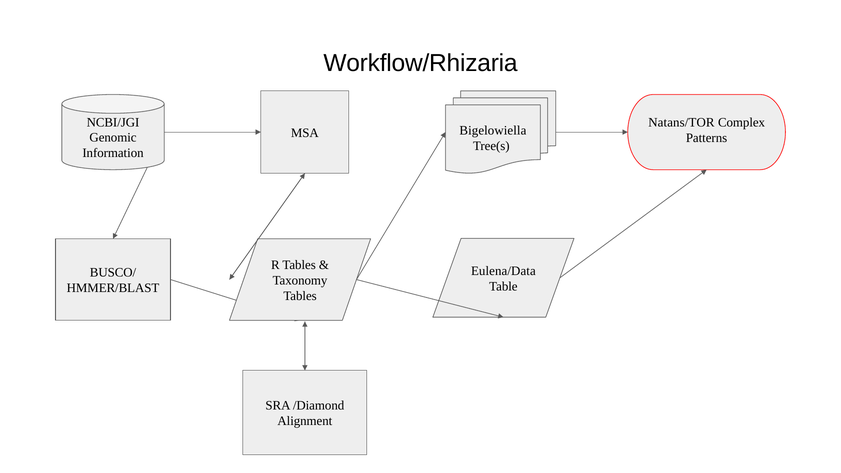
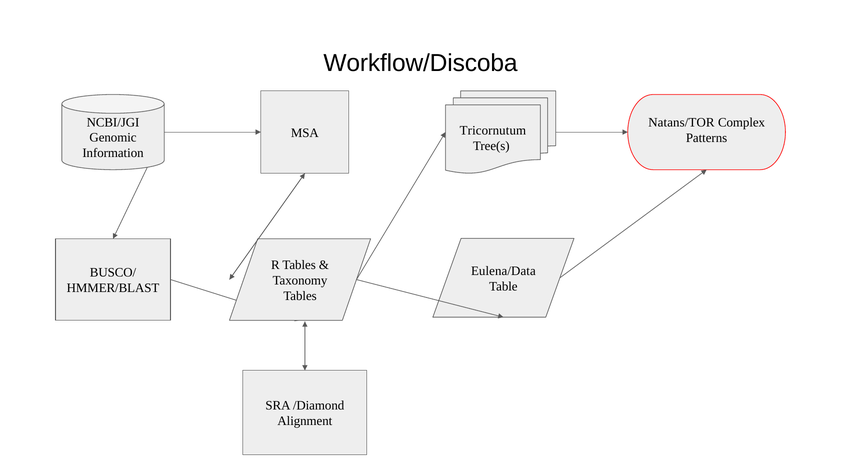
Workflow/Rhizaria: Workflow/Rhizaria -> Workflow/Discoba (420, 63)
Bigelowiella: Bigelowiella -> Tricornutum (493, 131)
